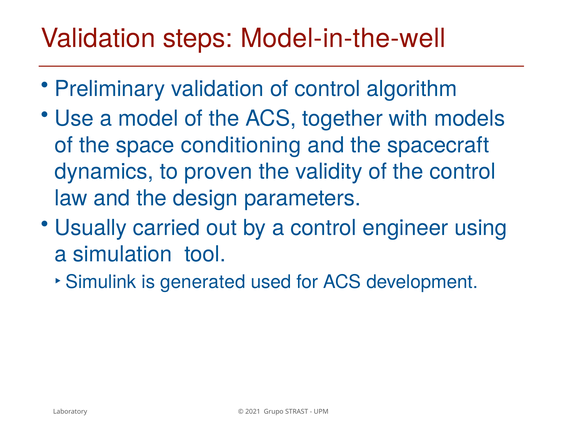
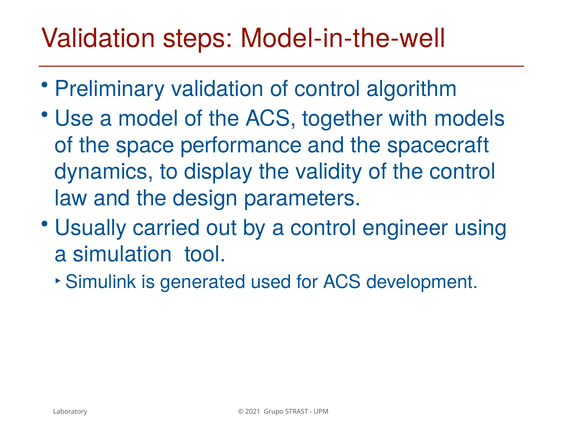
conditioning: conditioning -> performance (241, 145)
proven: proven -> display (218, 171)
